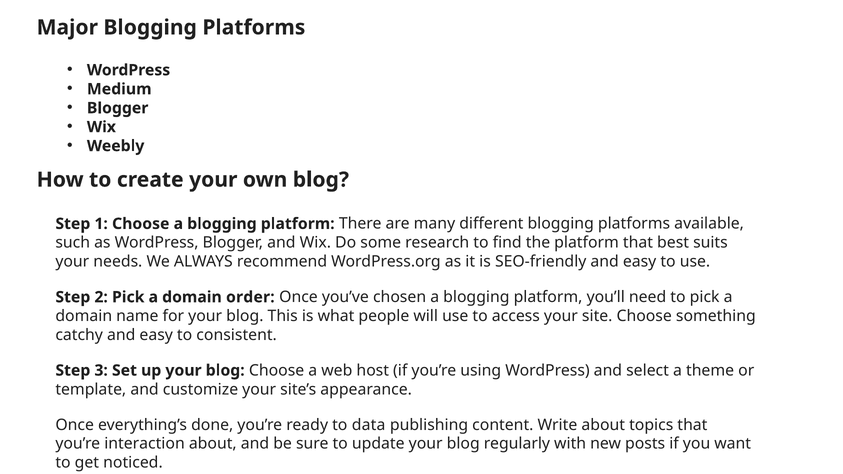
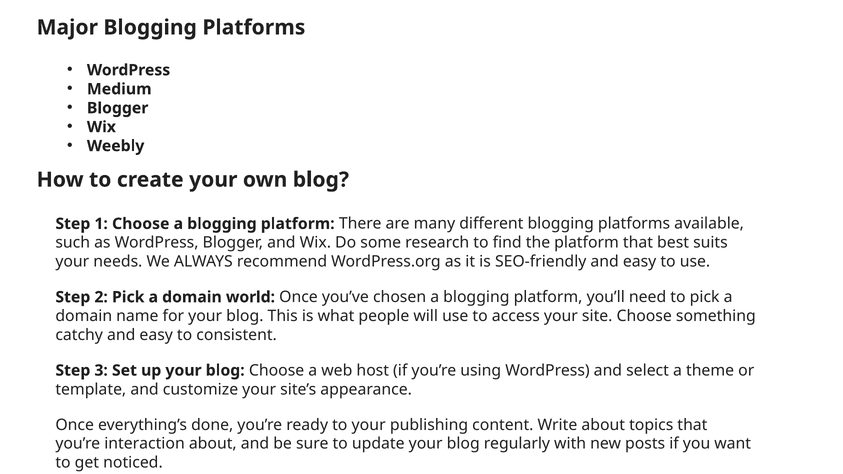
order: order -> world (250, 297)
to data: data -> your (369, 425)
